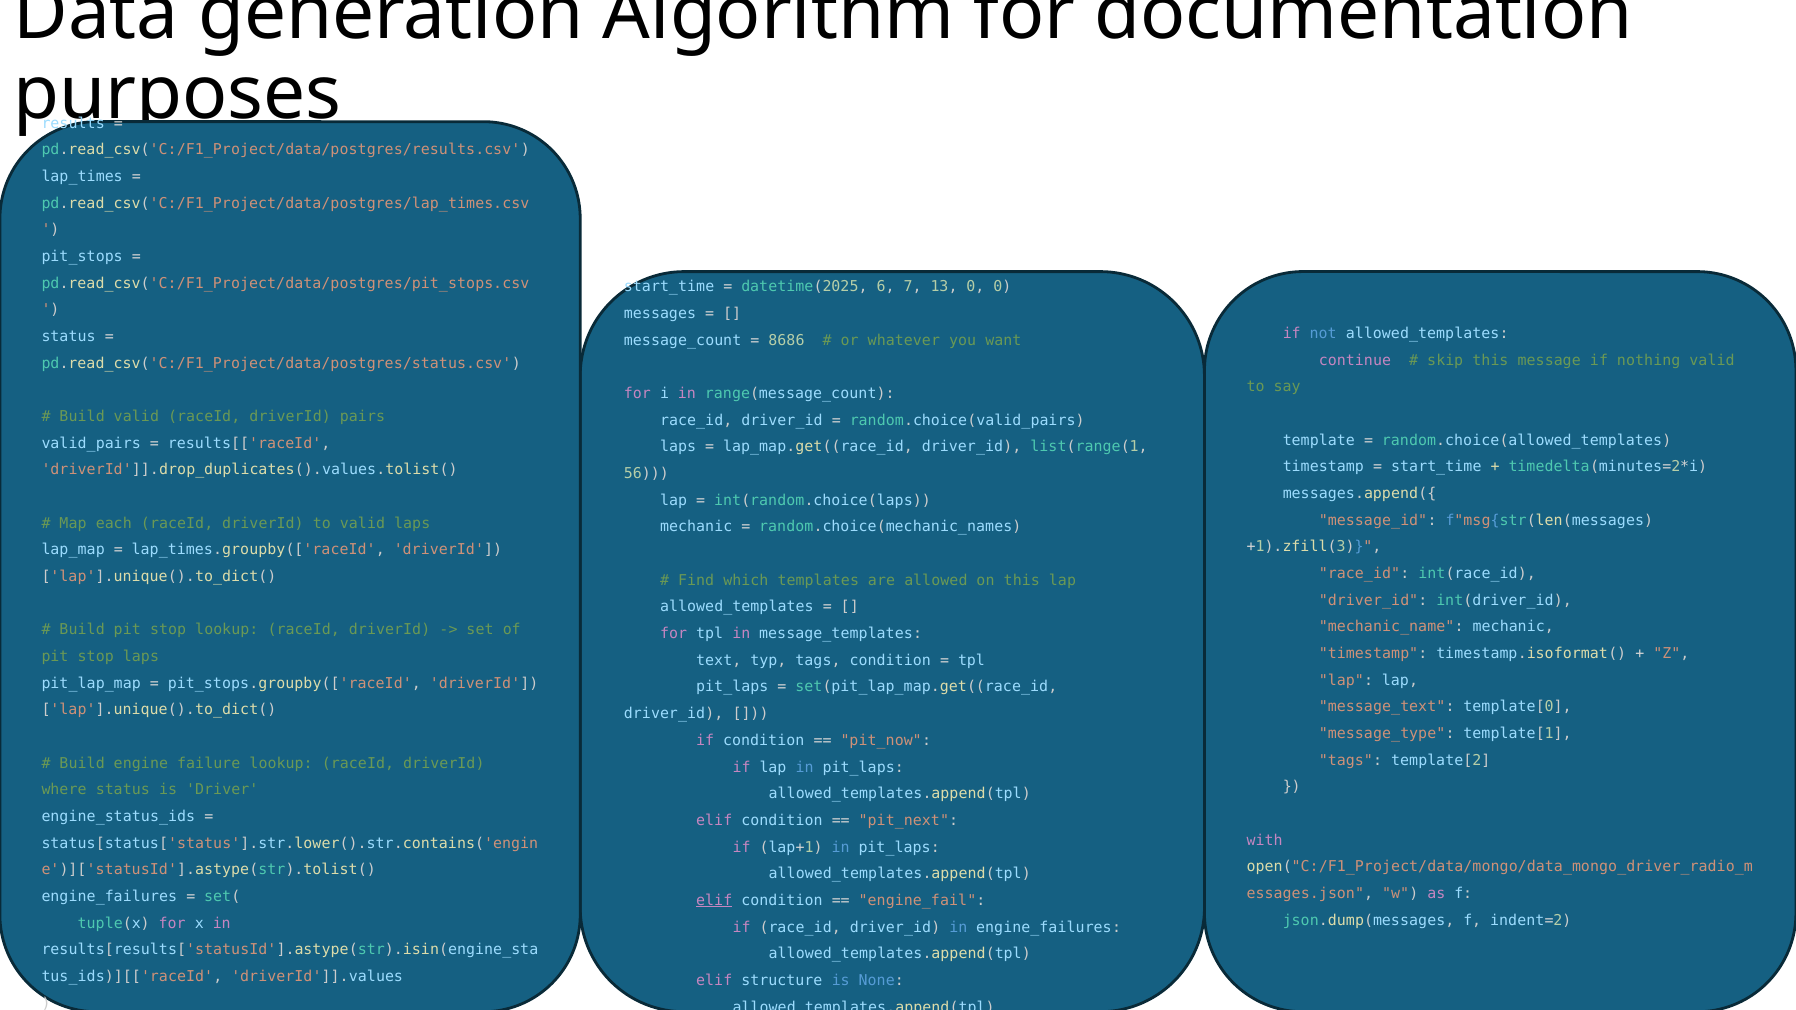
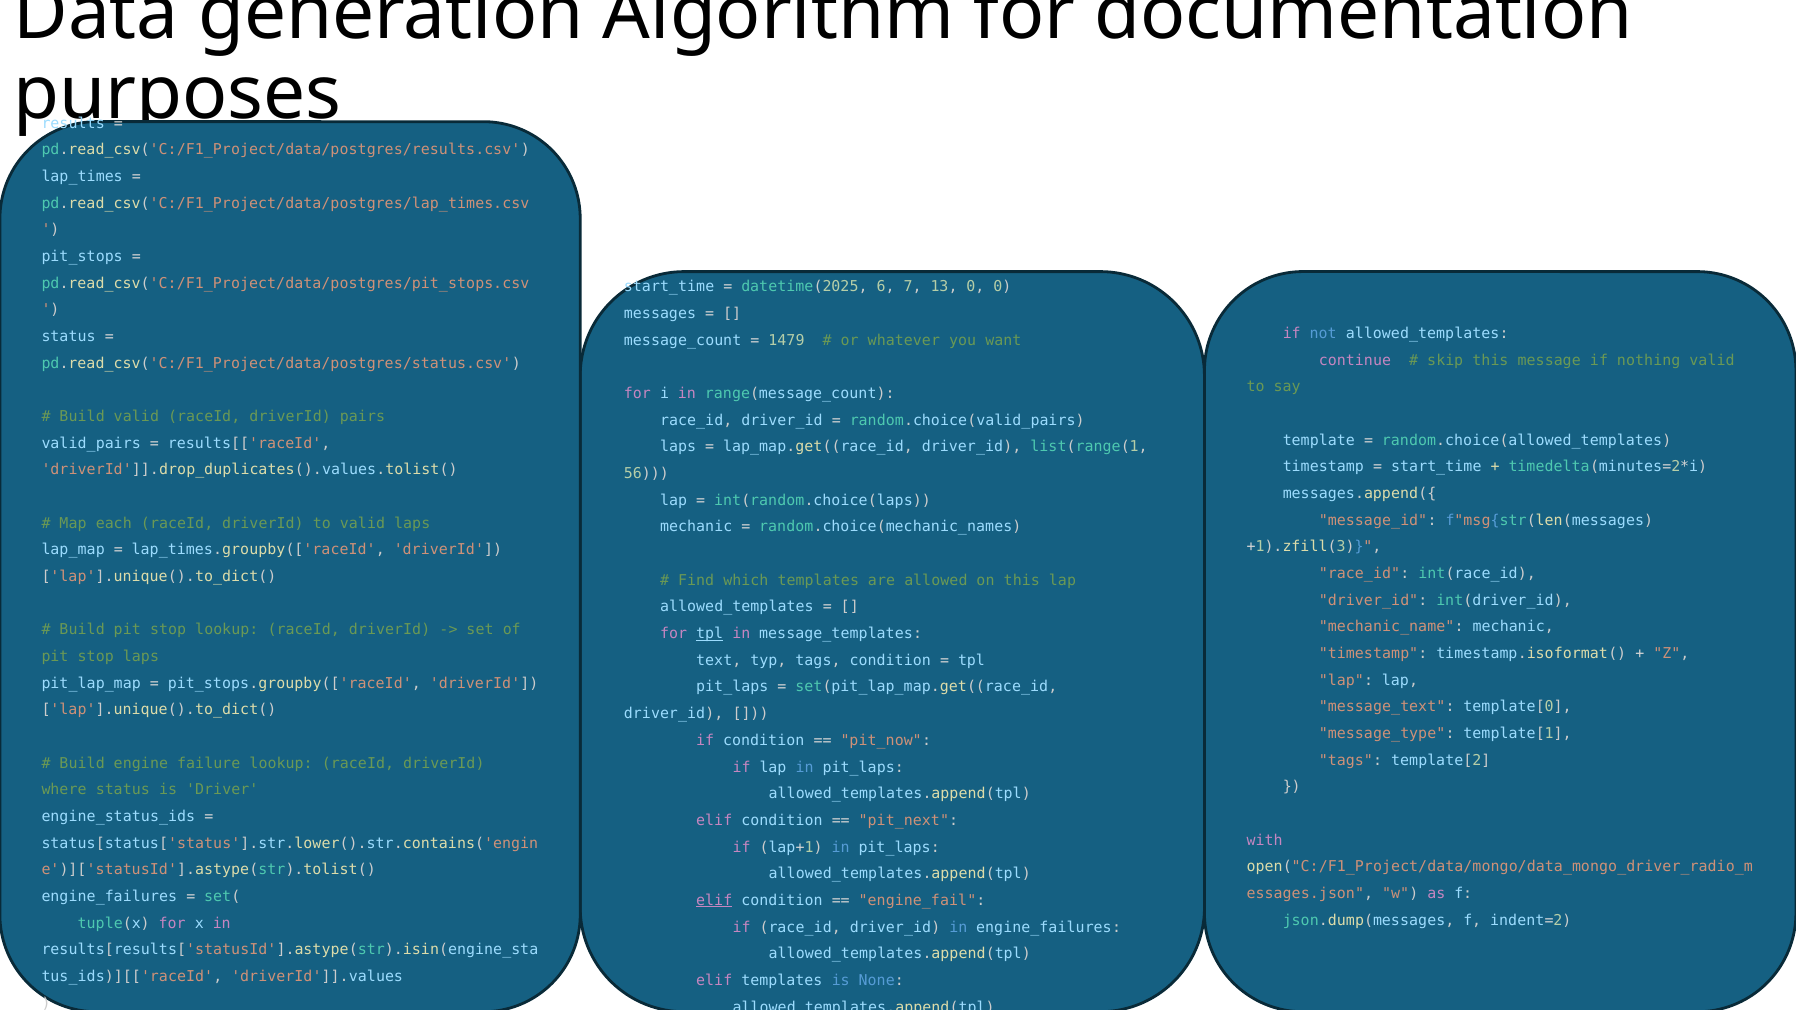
8686: 8686 -> 1479 (786, 340)
tpl underline: none -> present (710, 634)
elif structure: structure -> templates (782, 981)
